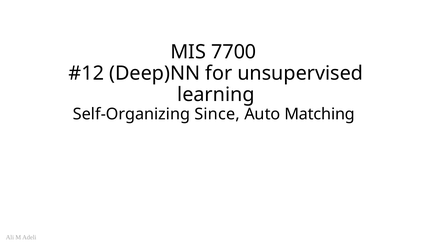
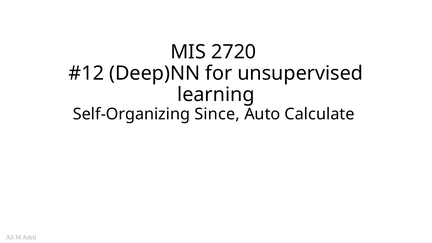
7700: 7700 -> 2720 (234, 52)
Matching: Matching -> Calculate (320, 114)
